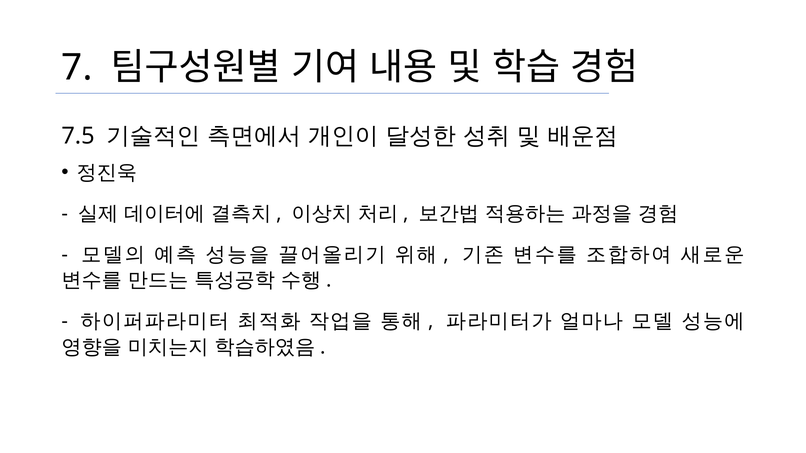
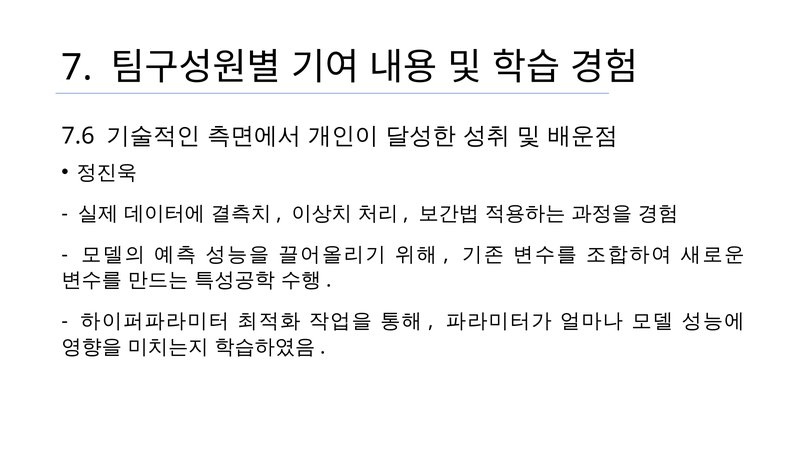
7.5: 7.5 -> 7.6 (78, 136)
